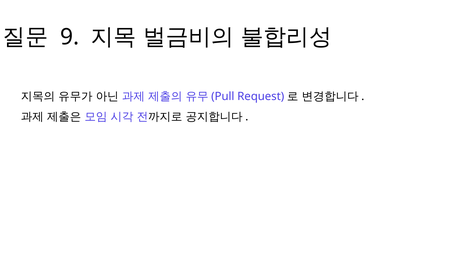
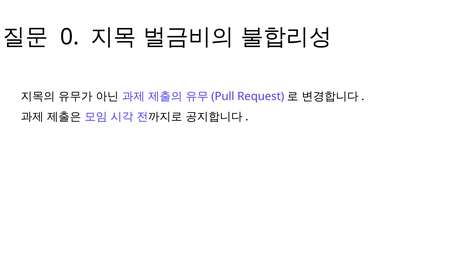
9: 9 -> 0 (70, 37)
